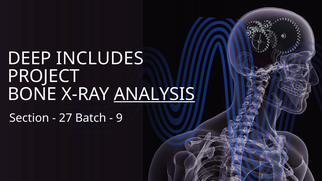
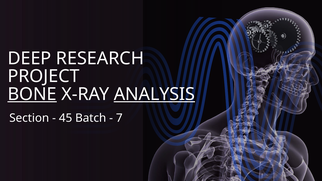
INCLUDES: INCLUDES -> RESEARCH (100, 58)
BONE underline: none -> present (32, 94)
27: 27 -> 45 (66, 118)
9: 9 -> 7 (119, 118)
